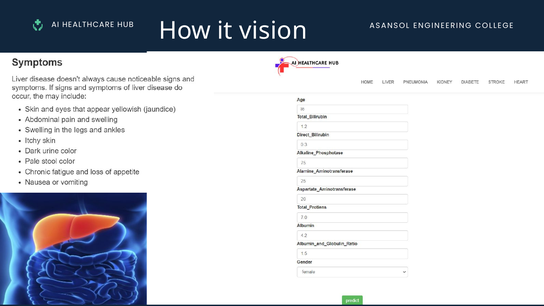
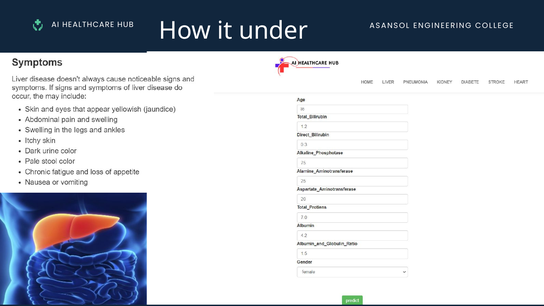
vision: vision -> under (273, 31)
